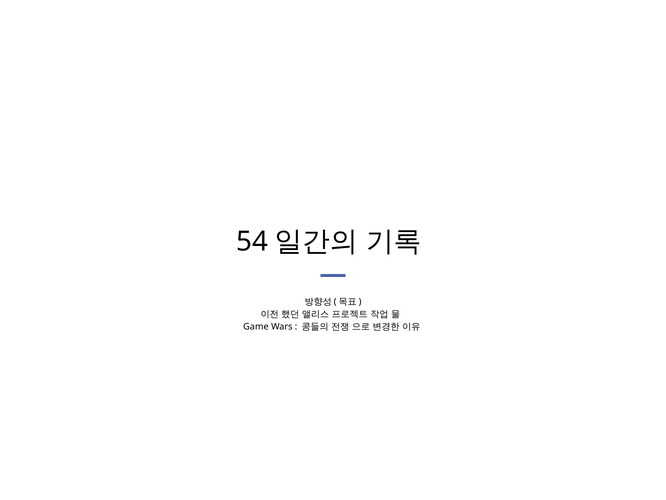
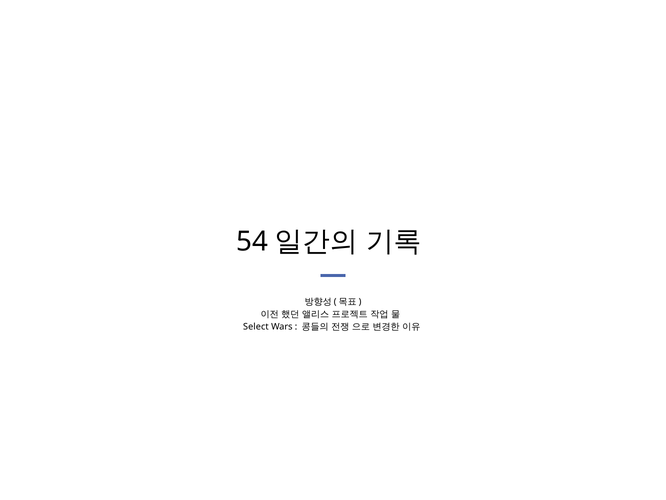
Game: Game -> Select (256, 326)
